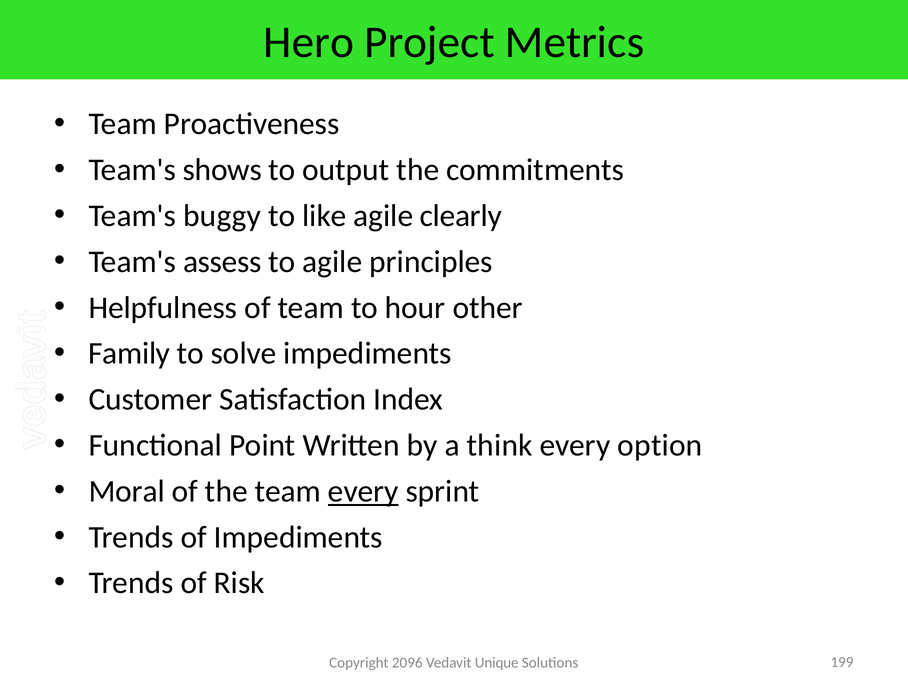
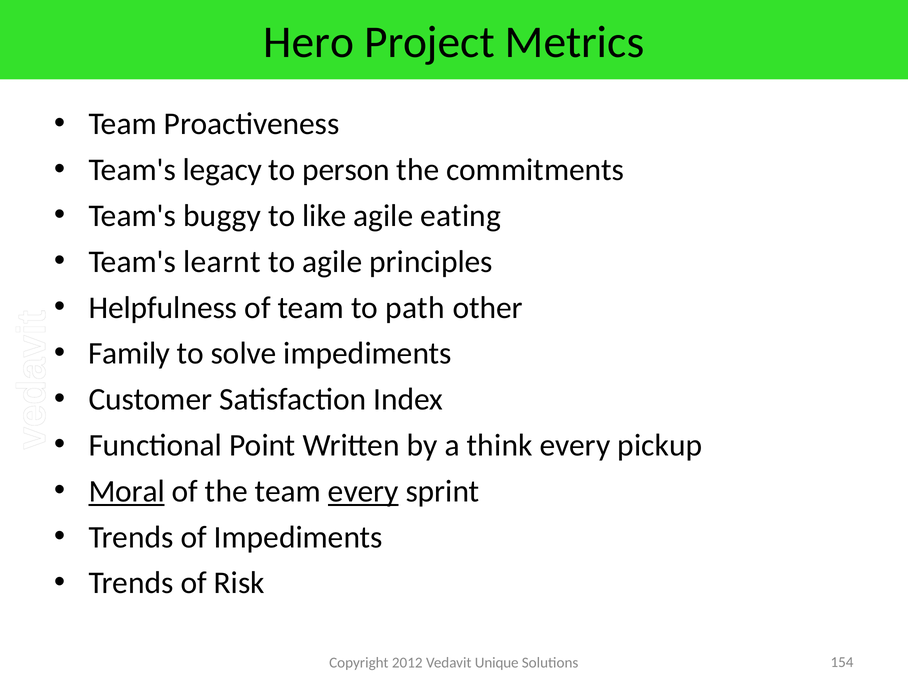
shows: shows -> legacy (222, 170)
output: output -> person (346, 170)
clearly: clearly -> eating (461, 216)
assess: assess -> learnt (222, 262)
hour: hour -> path (415, 308)
option: option -> pickup (660, 445)
Moral underline: none -> present (127, 491)
2096: 2096 -> 2012 (407, 663)
199: 199 -> 154 (842, 662)
